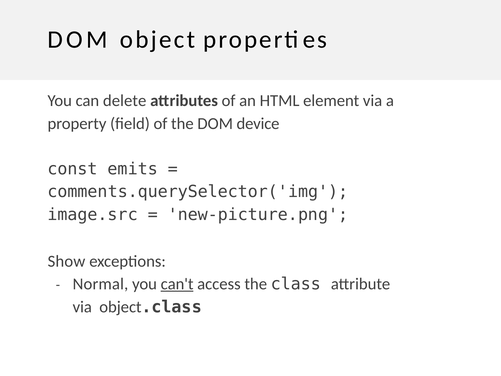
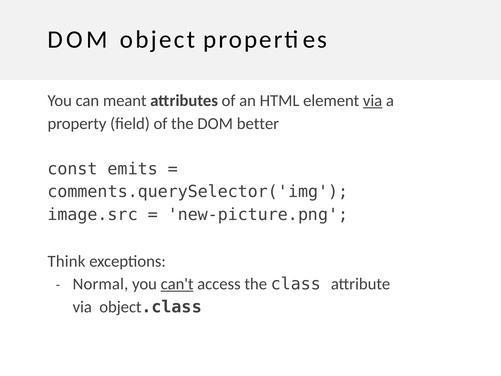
delete: delete -> meant (125, 101)
via underline: none -> present (373, 101)
device: device -> better (258, 123)
Show: Show -> Think (66, 261)
